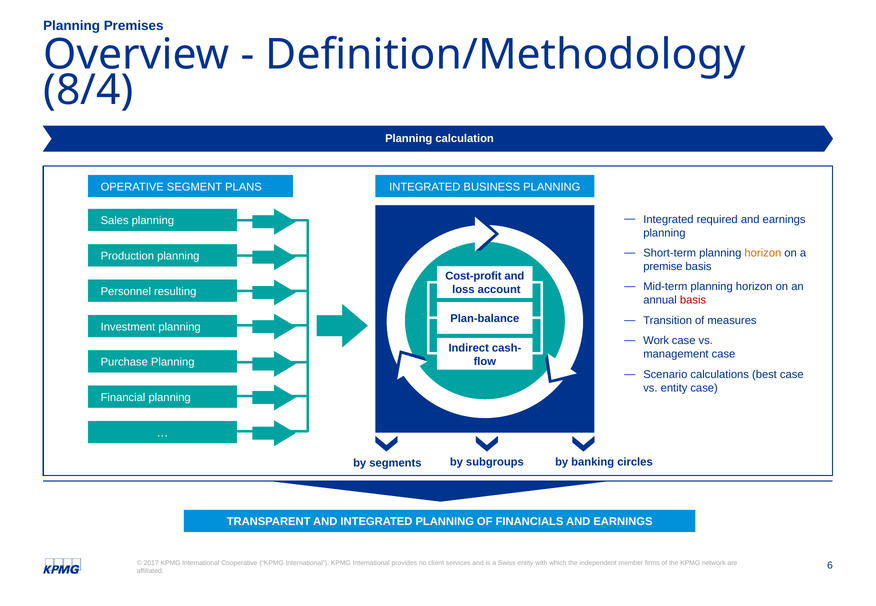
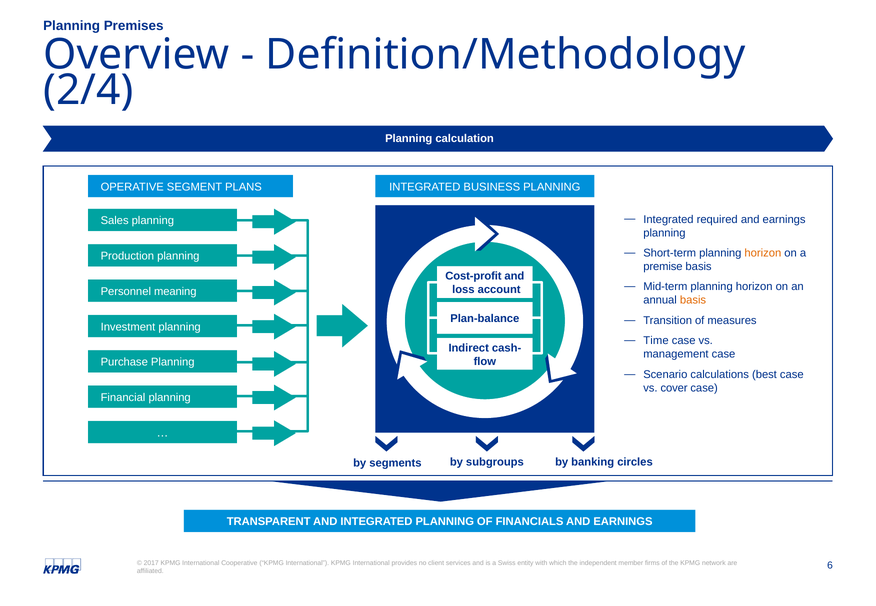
8/4: 8/4 -> 2/4 (88, 90)
resulting: resulting -> meaning (175, 292)
basis colour: red -> orange (693, 301)
Work: Work -> Time (656, 341)
vs entity: entity -> cover (674, 388)
